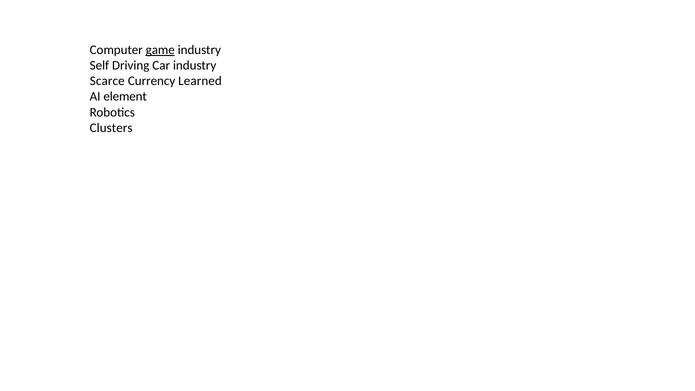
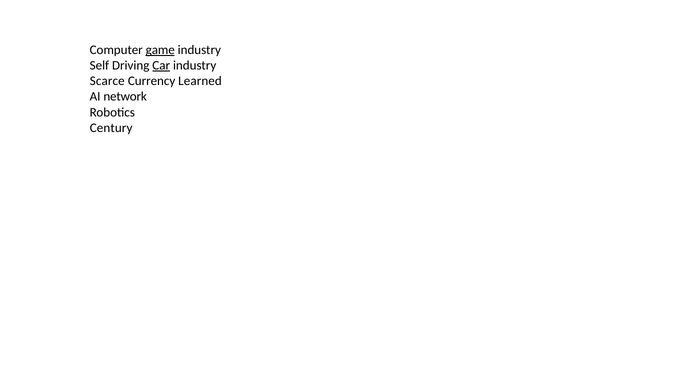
Car underline: none -> present (161, 65)
element: element -> network (125, 97)
Clusters: Clusters -> Century (111, 128)
